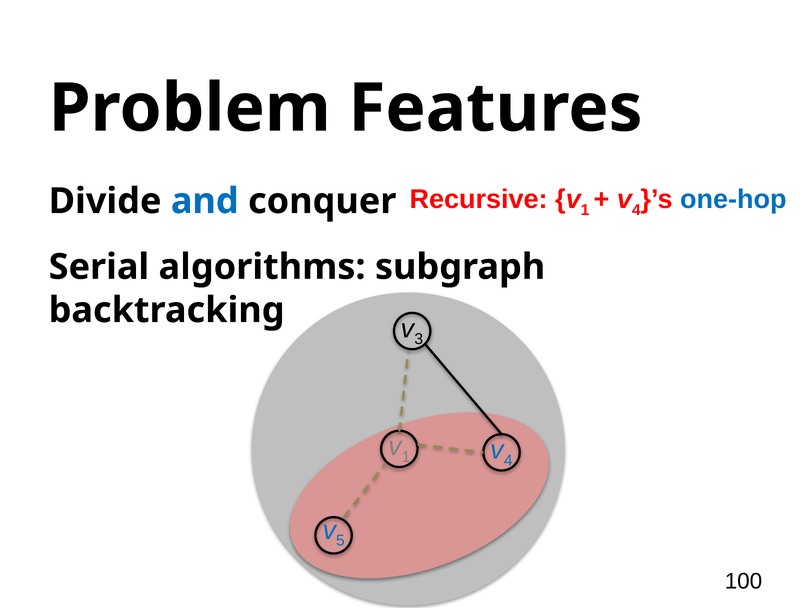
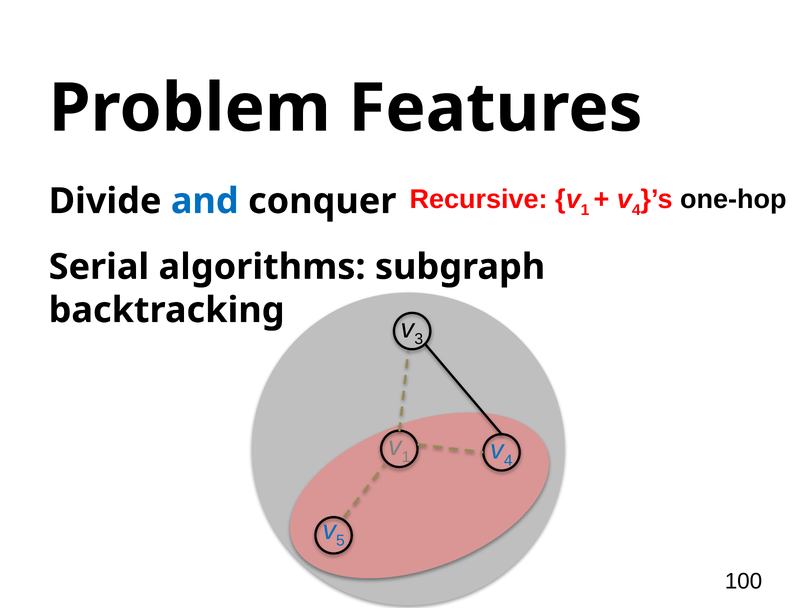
one-hop colour: blue -> black (733, 199)
